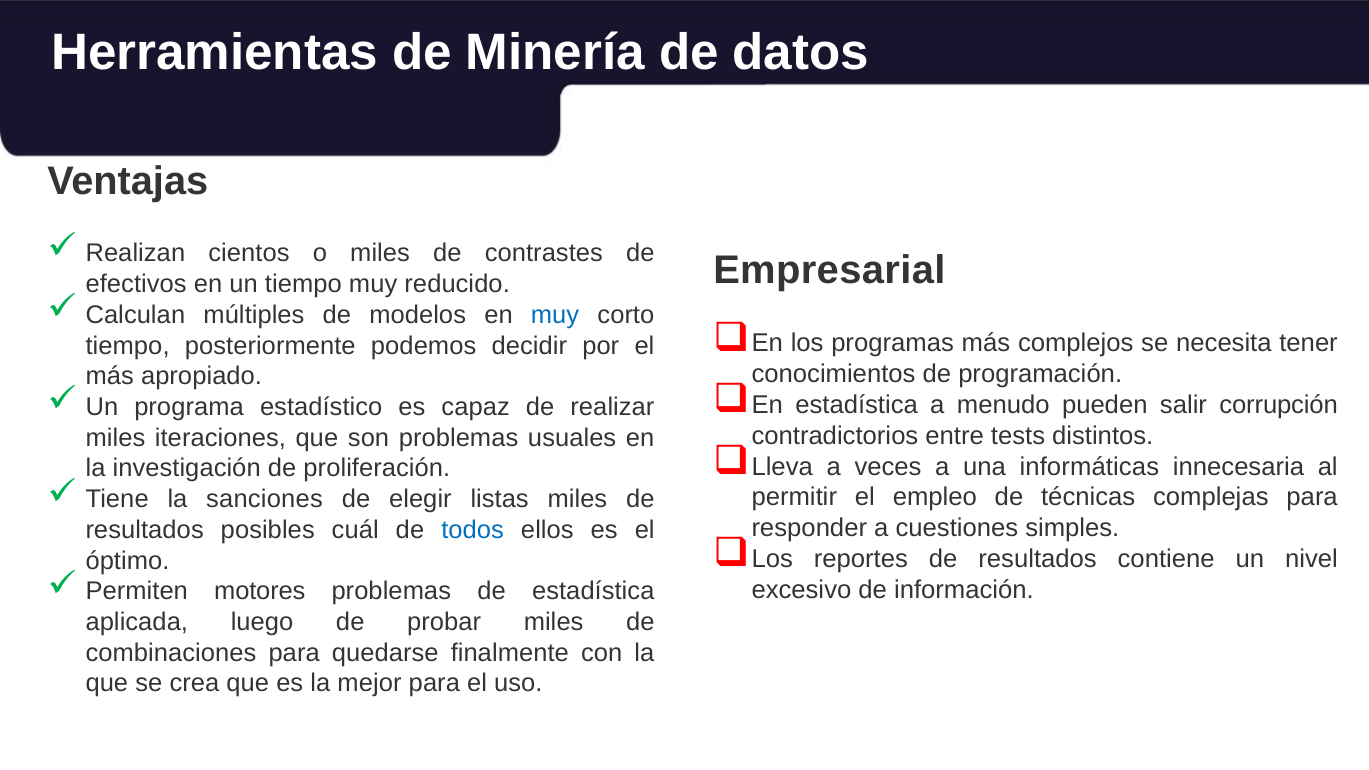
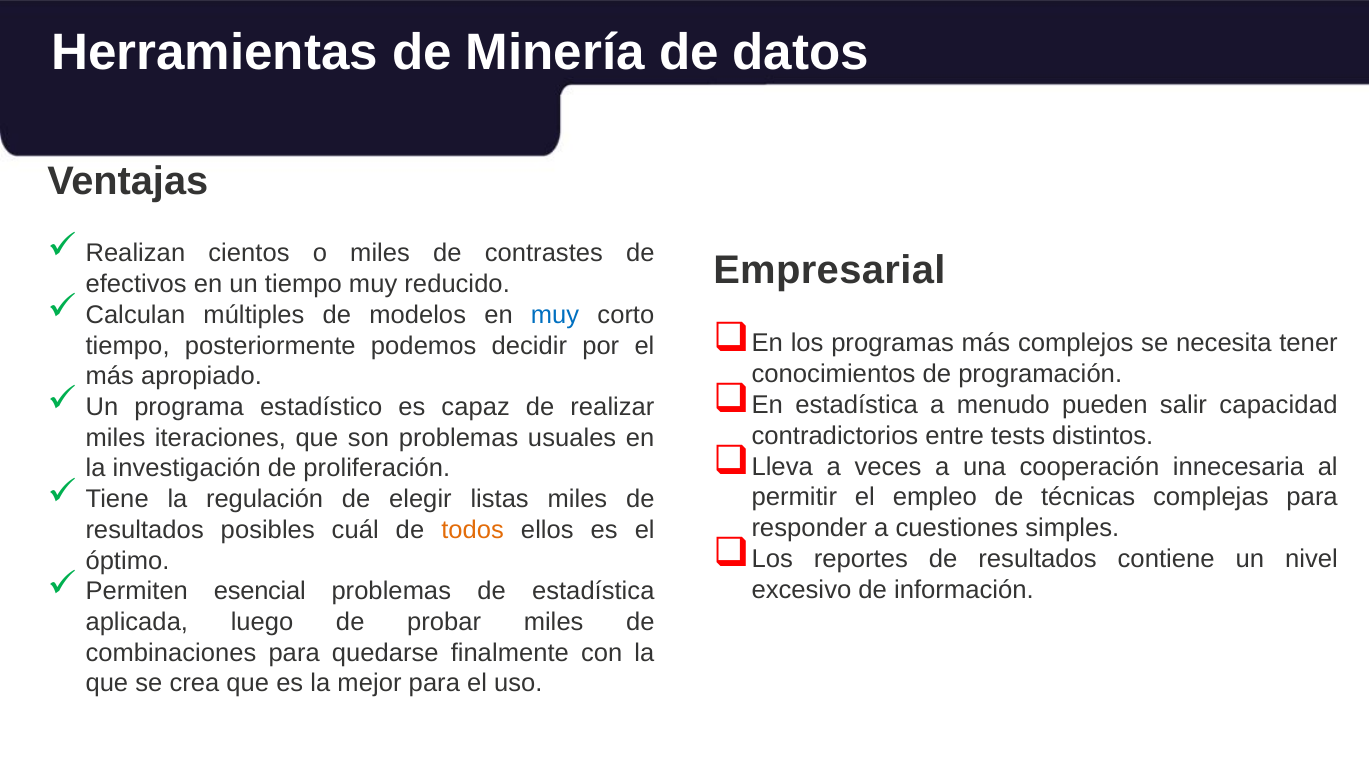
corrupción: corrupción -> capacidad (1278, 405)
informáticas: informáticas -> cooperación (1089, 467)
sanciones: sanciones -> regulación (265, 499)
todos colour: blue -> orange (473, 530)
motores: motores -> esencial (260, 591)
